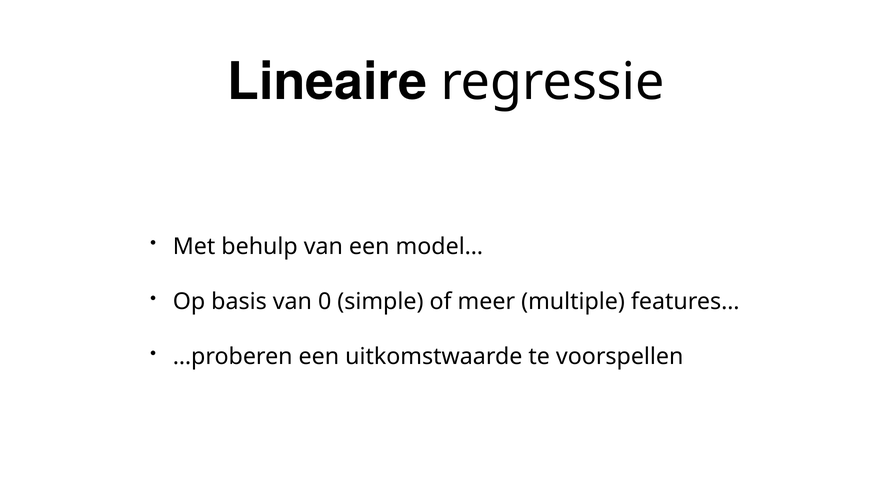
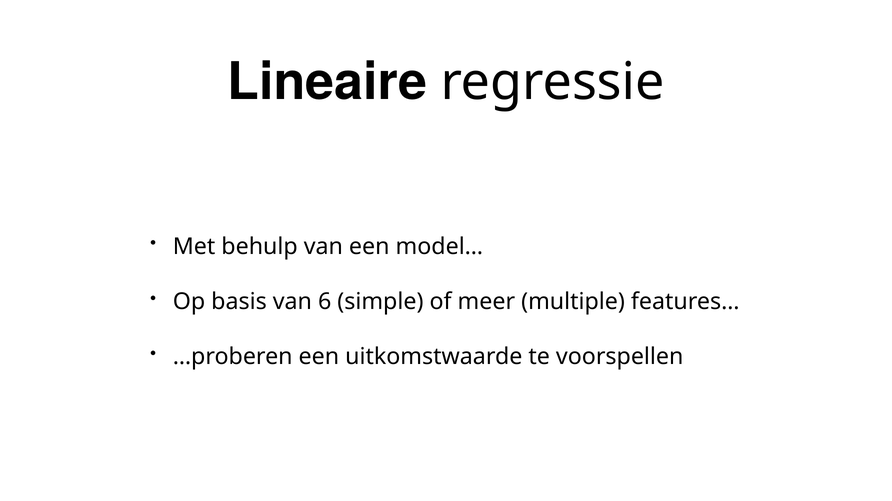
0: 0 -> 6 (325, 302)
